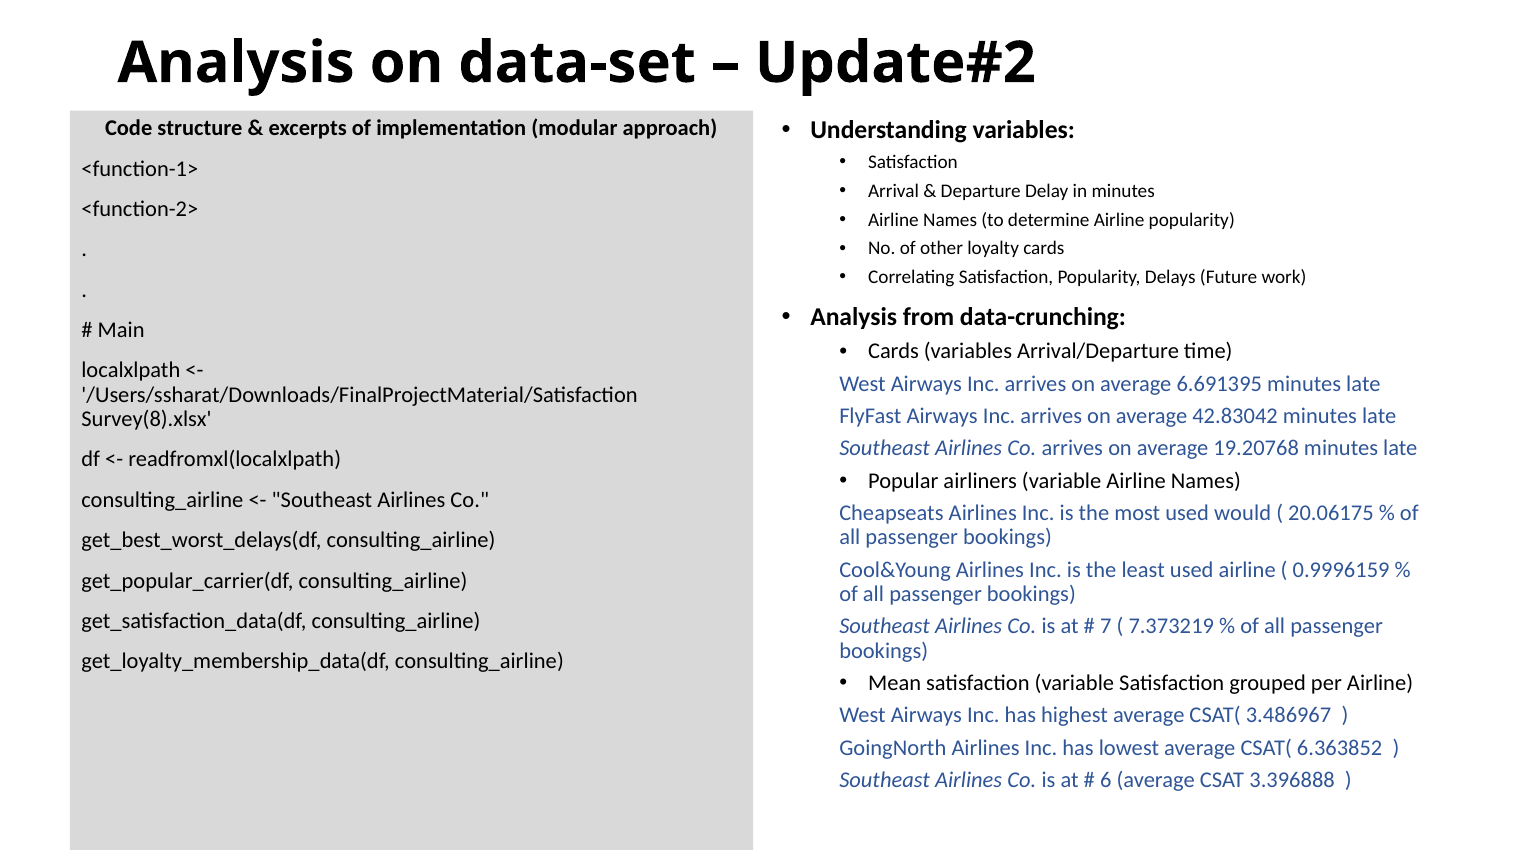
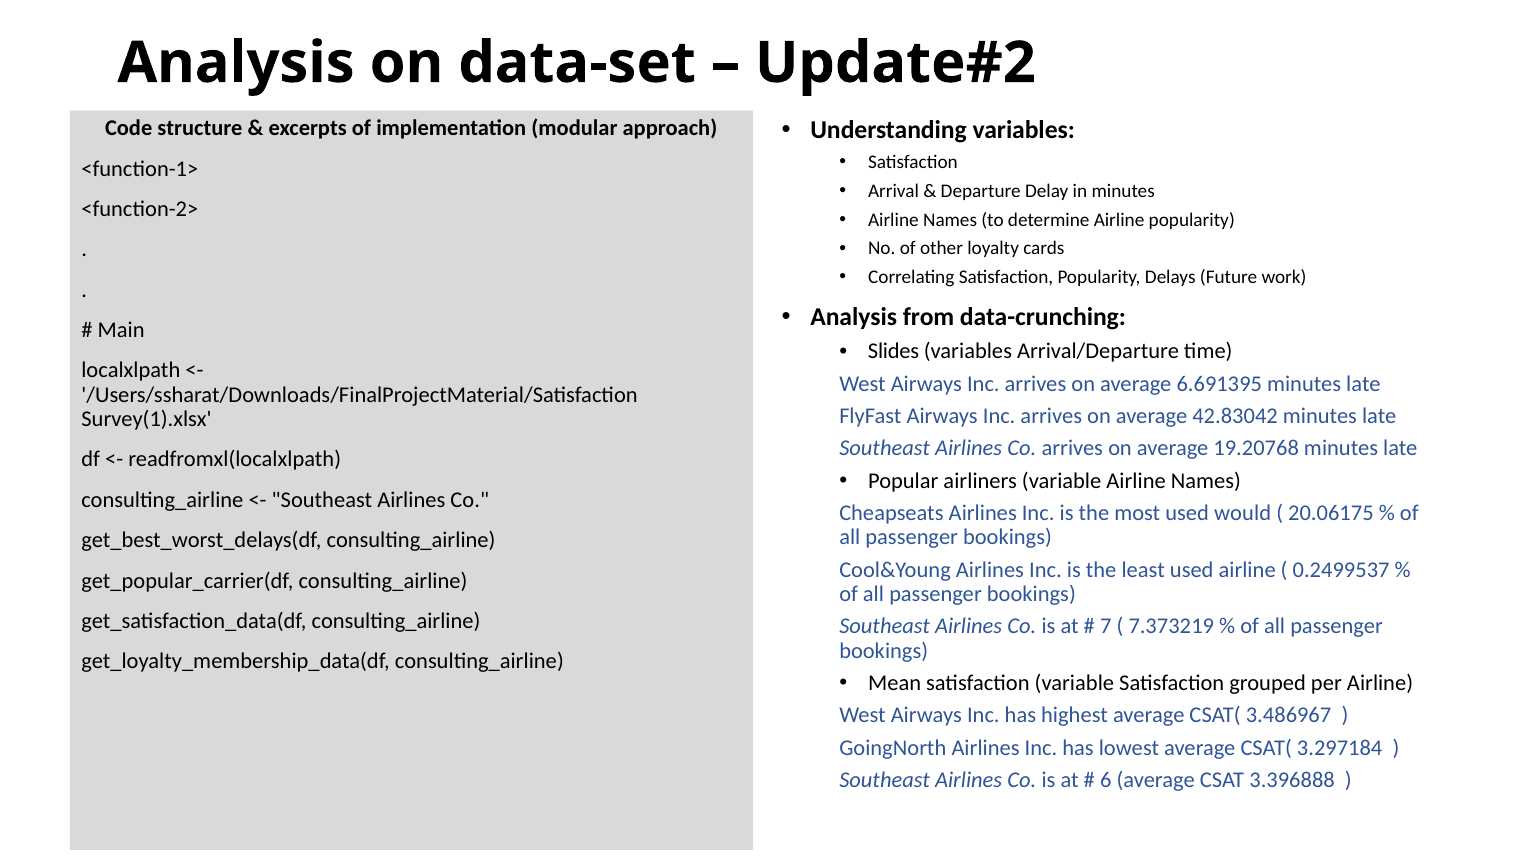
Cards: Cards -> Slides (894, 352)
Survey(8).xlsx: Survey(8).xlsx -> Survey(1).xlsx (147, 419)
0.9996159: 0.9996159 -> 0.2499537 (1341, 570)
6.363852: 6.363852 -> 3.297184 (1340, 748)
